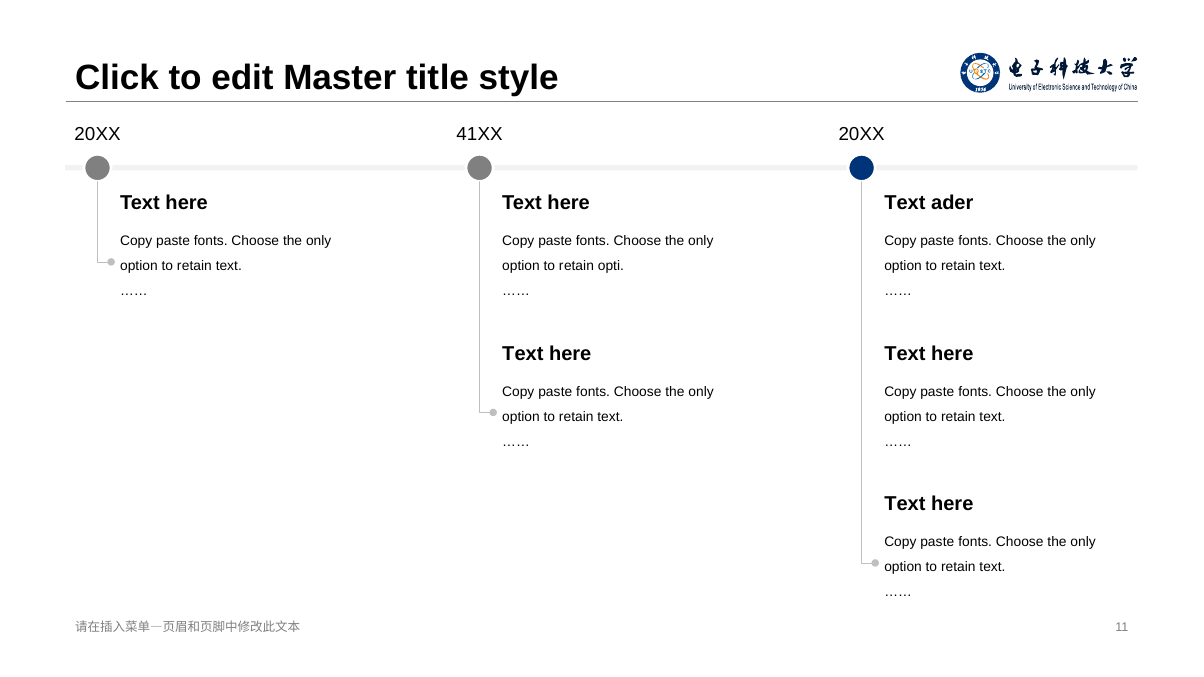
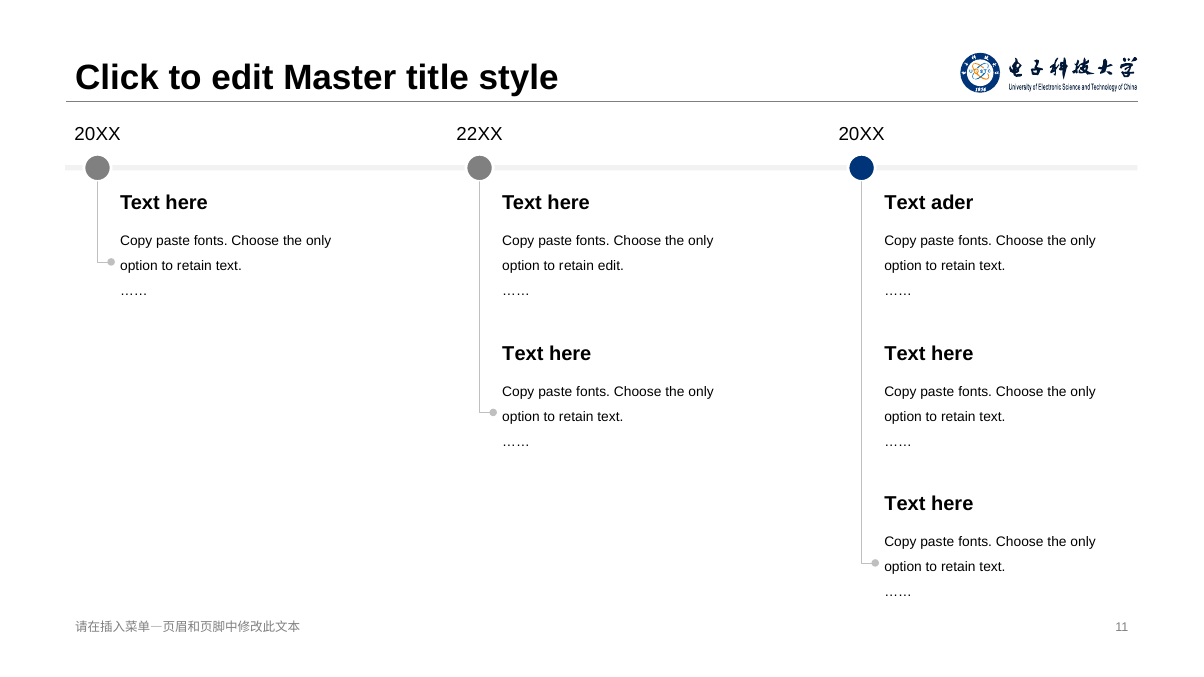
41: 41 -> 22 (467, 134)
etain opti: opti -> edit (611, 266)
